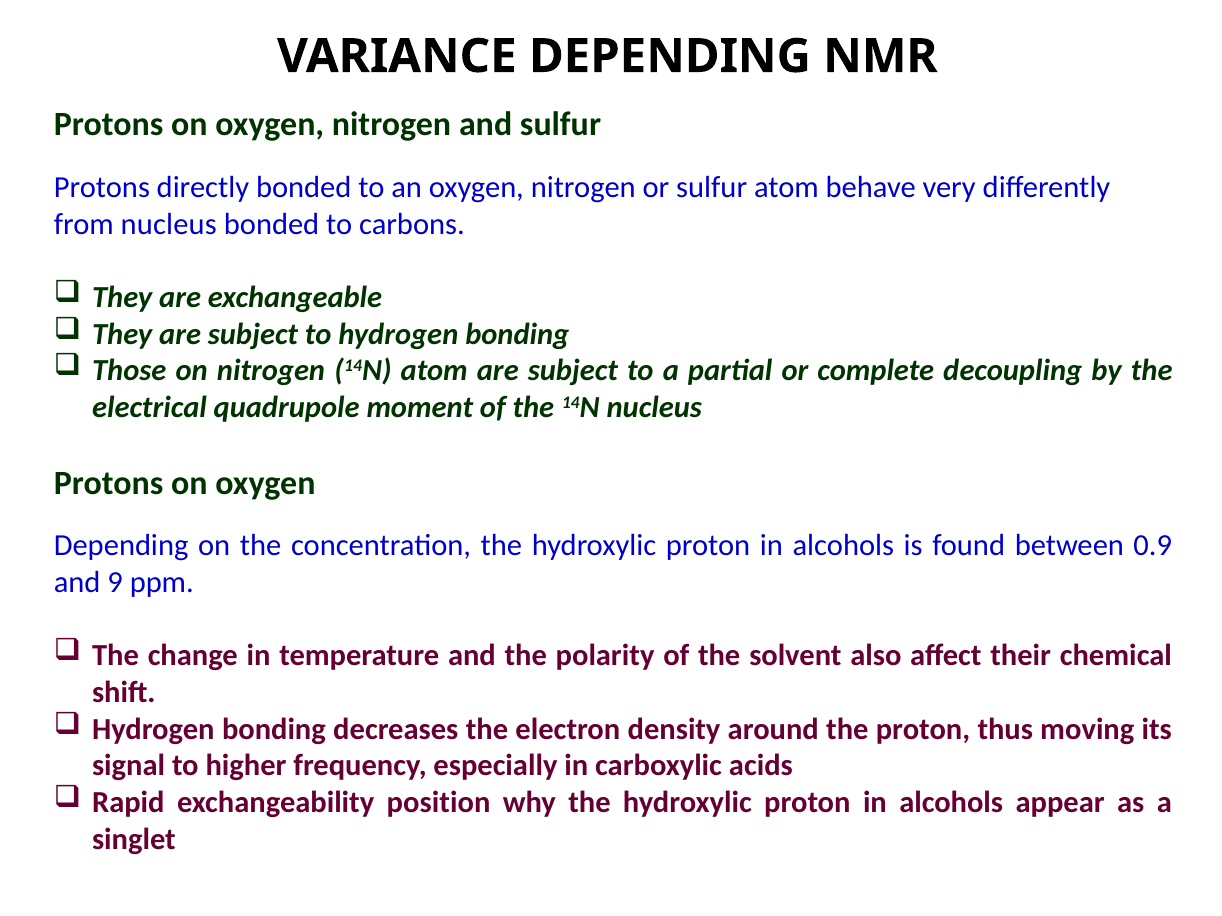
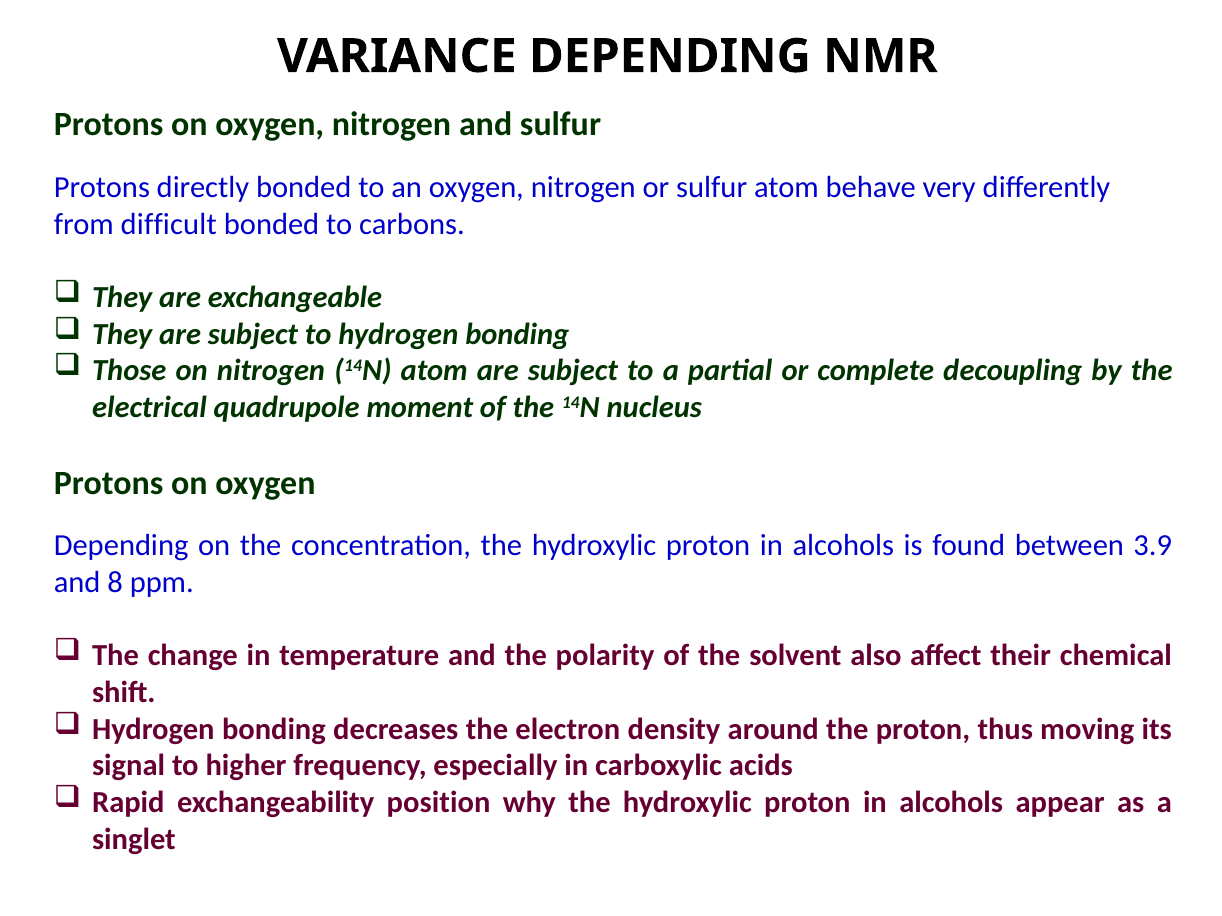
from nucleus: nucleus -> difficult (169, 224)
0.9: 0.9 -> 3.9 (1153, 546)
9: 9 -> 8 (115, 583)
